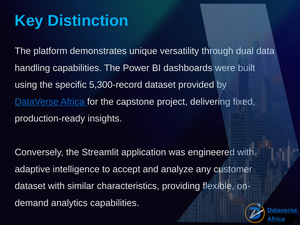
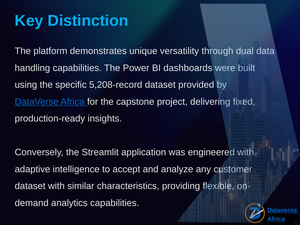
5,300-record: 5,300-record -> 5,208-record (116, 85)
